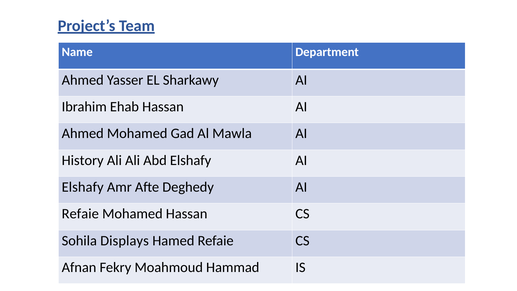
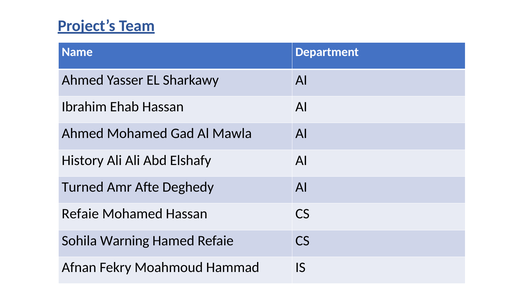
Elshafy: Elshafy -> Turned (83, 187)
Displays: Displays -> Warning (125, 240)
